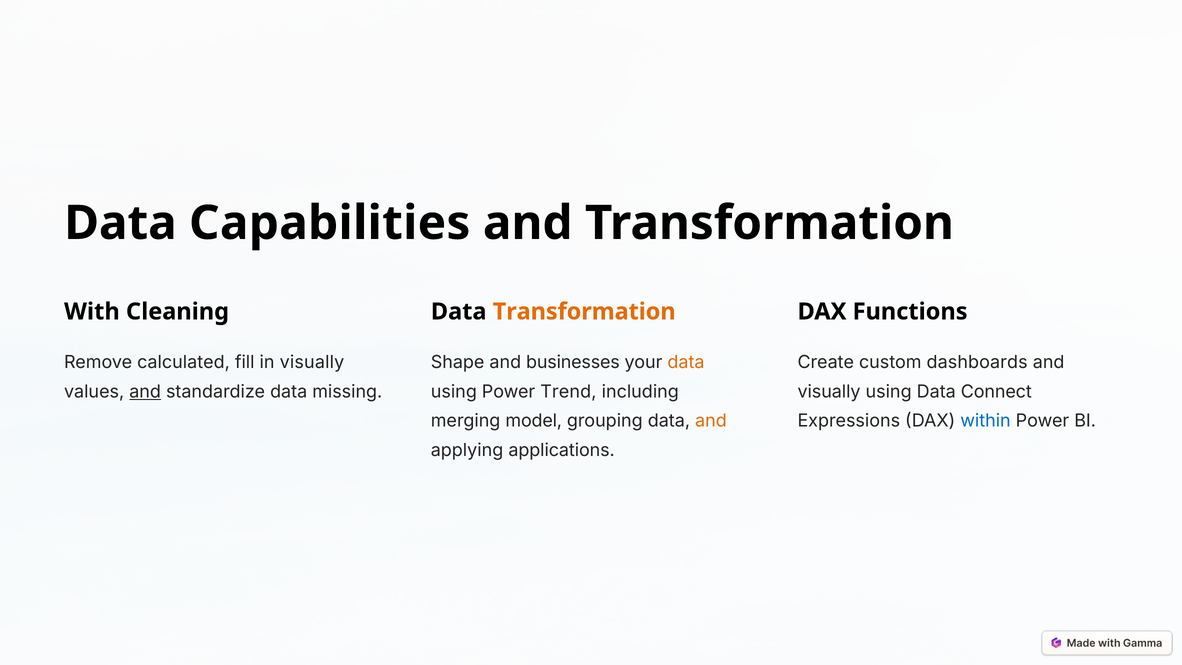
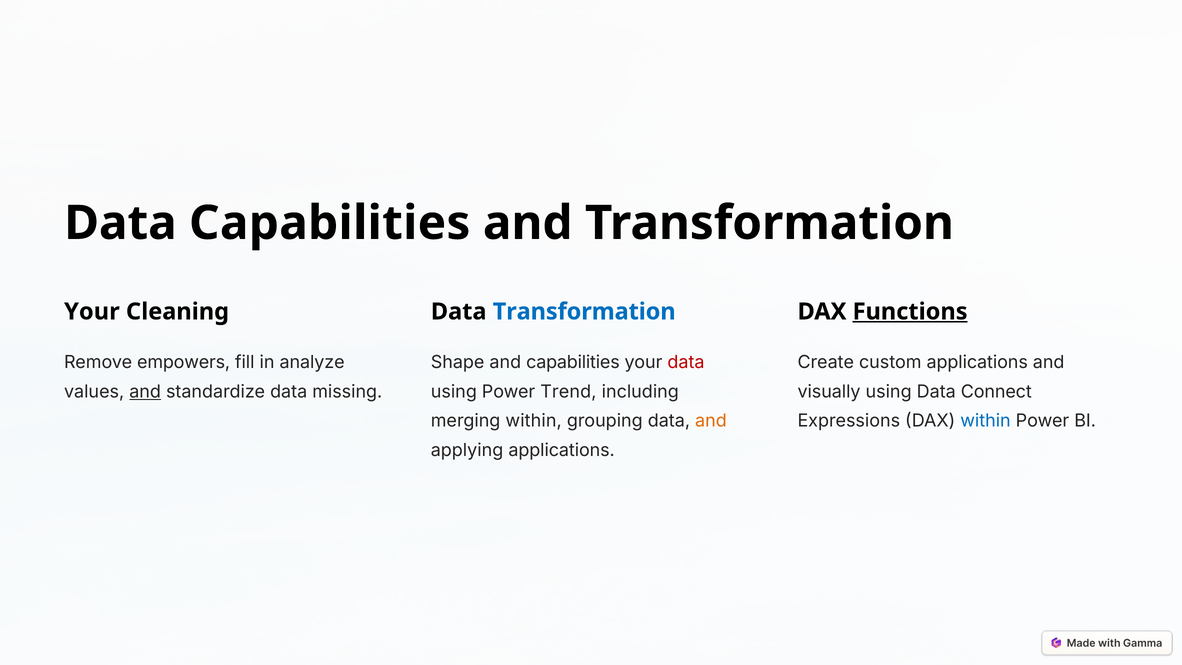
With: With -> Your (92, 312)
Transformation colour: orange -> blue (584, 312)
Functions underline: none -> present (910, 312)
calculated: calculated -> empowers (184, 362)
in visually: visually -> analyze (312, 362)
and businesses: businesses -> capabilities (573, 362)
data colour: orange -> red (686, 362)
custom dashboards: dashboards -> applications (977, 362)
merging model: model -> within (534, 421)
